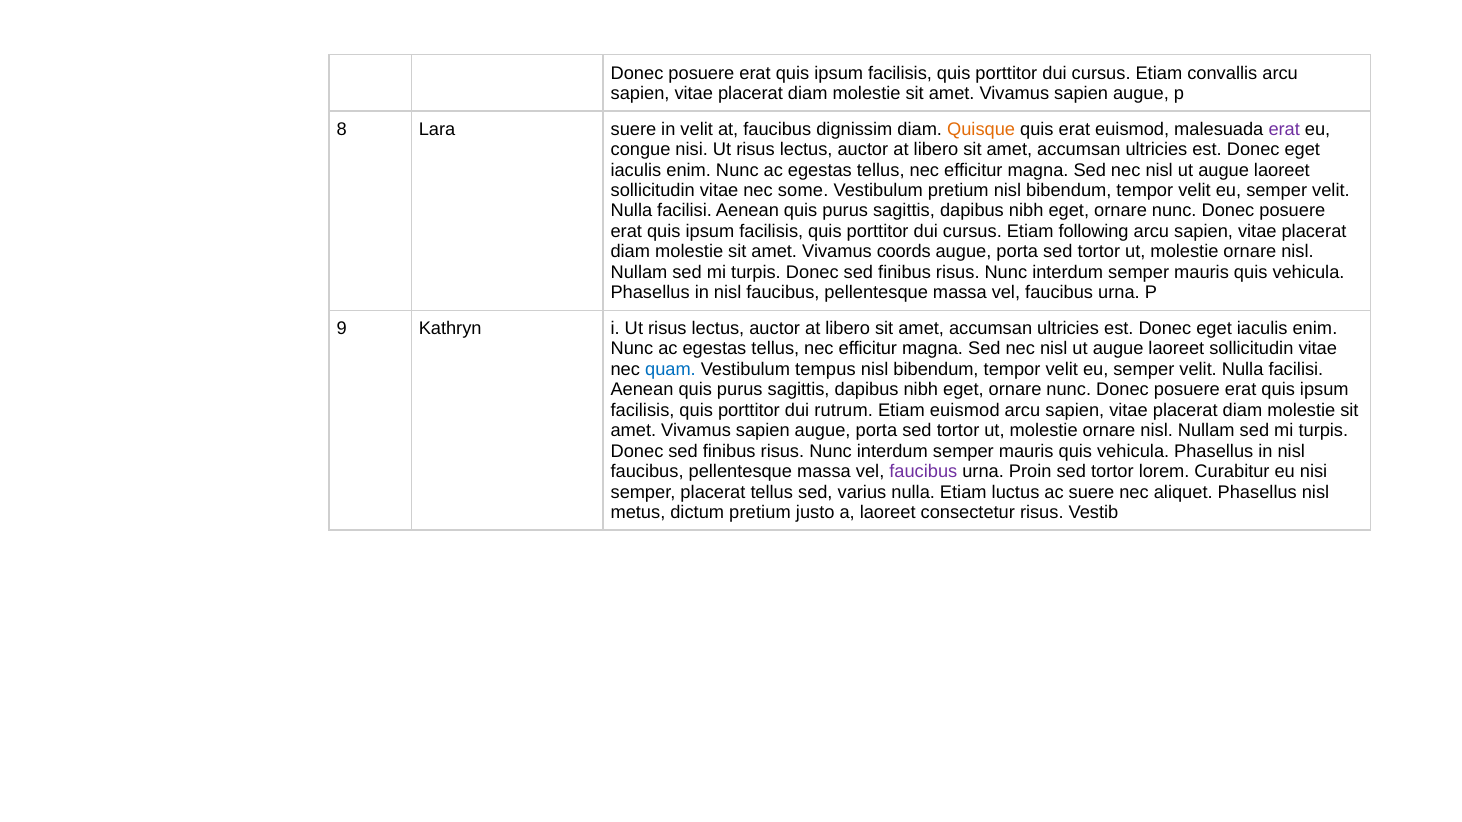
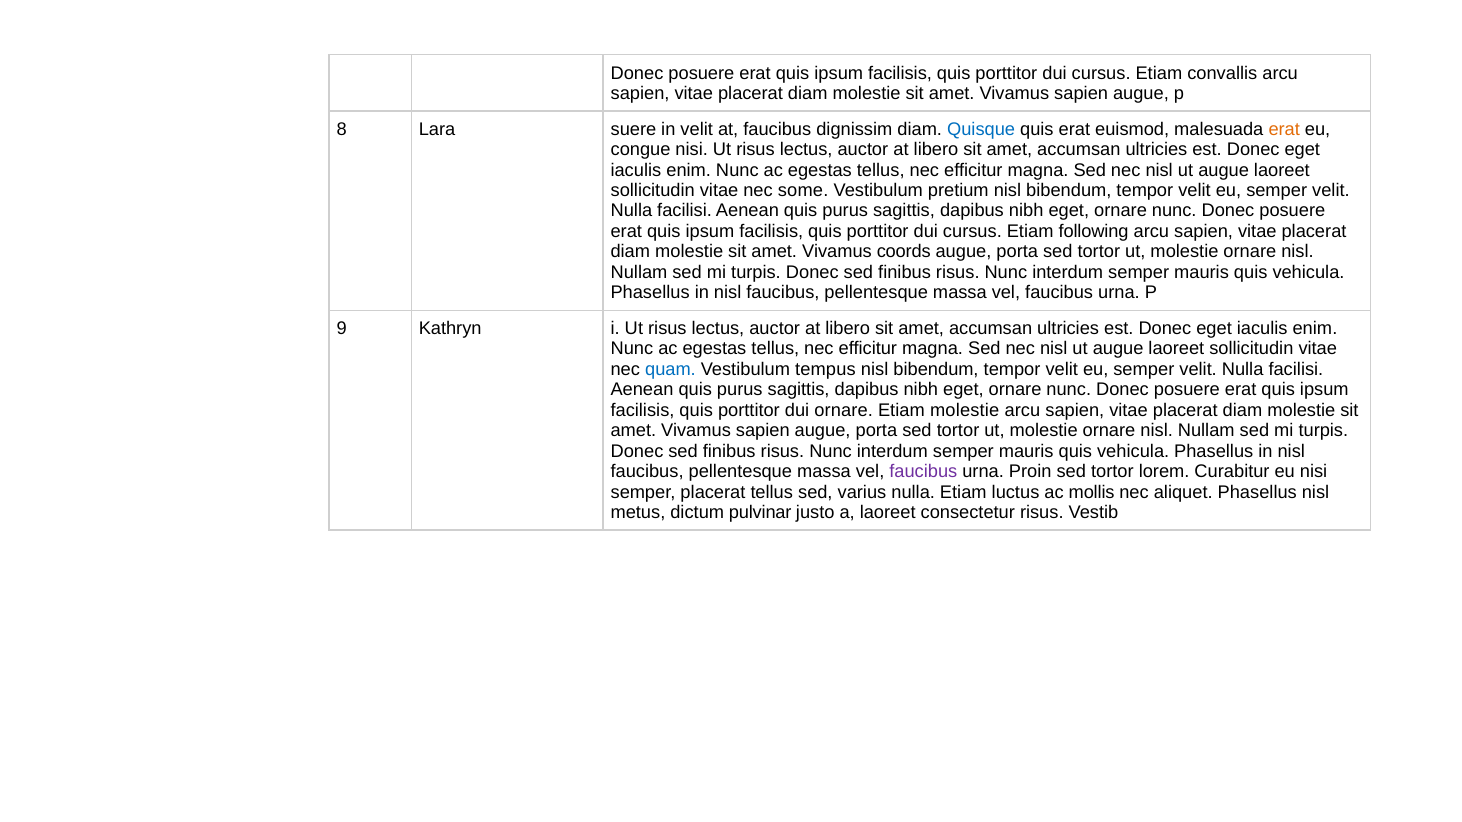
Quisque colour: orange -> blue (981, 129)
erat colour: purple -> orange (1284, 129)
dui rutrum: rutrum -> ornare (844, 410)
Etiam euismod: euismod -> molestie (965, 410)
ac suere: suere -> mollis (1092, 492)
dictum pretium: pretium -> pulvinar (760, 513)
